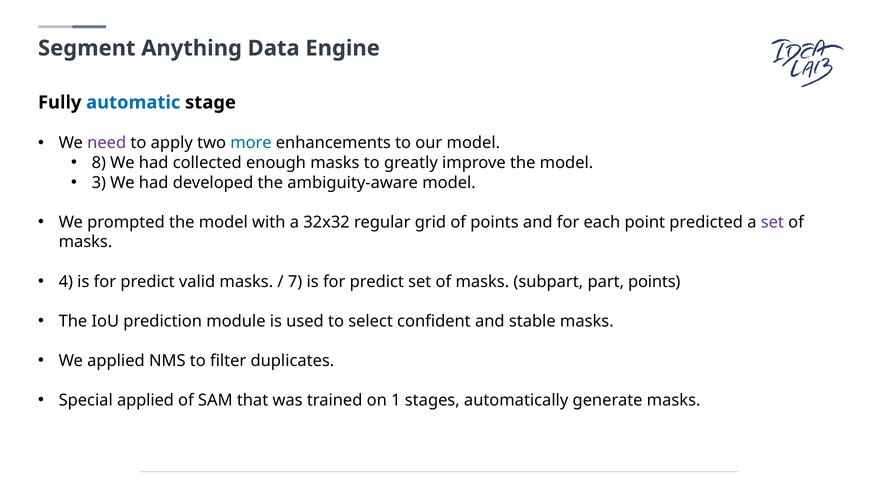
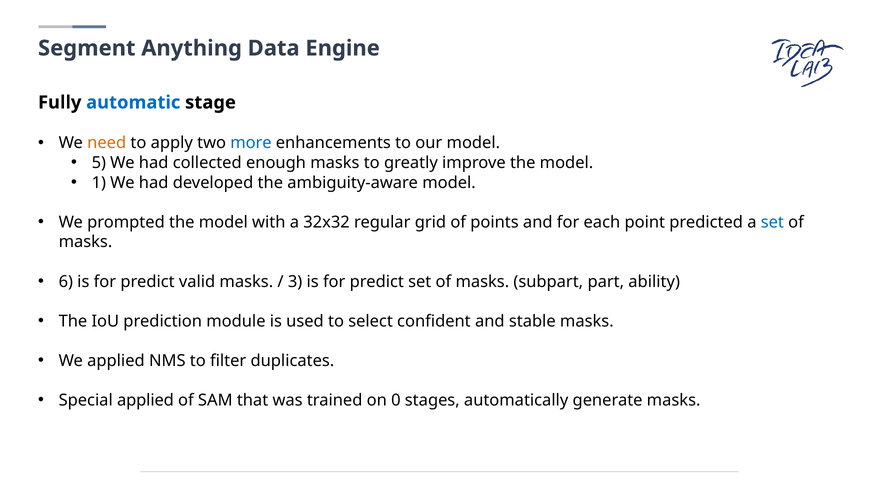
need colour: purple -> orange (107, 143)
8: 8 -> 5 (99, 163)
3: 3 -> 1 (99, 183)
set colour: purple -> blue (772, 222)
4: 4 -> 6 (66, 282)
7: 7 -> 3 (295, 282)
part points: points -> ability (654, 282)
1: 1 -> 0 (396, 400)
